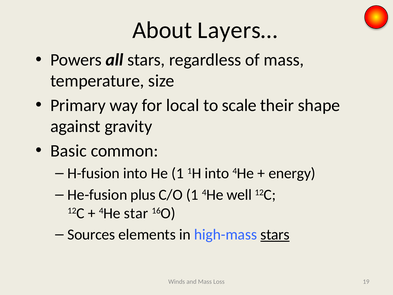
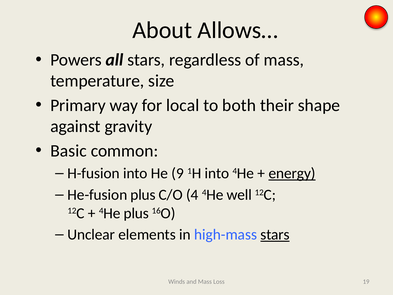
Layers…: Layers… -> Allows… (238, 30)
scale: scale -> both (239, 105)
He 1: 1 -> 9 (178, 173)
energy underline: none -> present (292, 173)
C/O 1: 1 -> 4 (192, 195)
4He star: star -> plus (136, 213)
Sources: Sources -> Unclear (91, 234)
